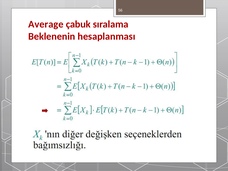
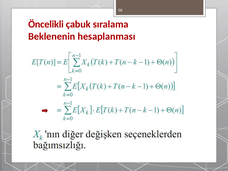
Average: Average -> Öncelikli (46, 24)
